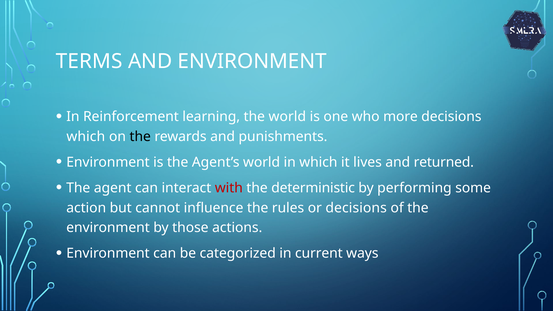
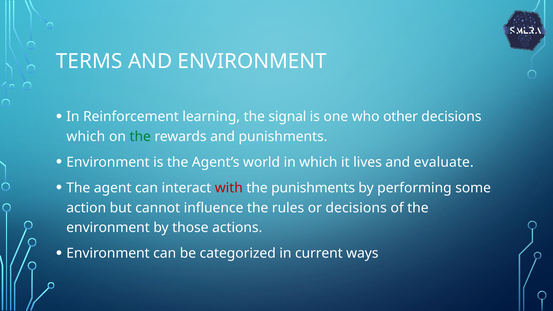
the world: world -> signal (287, 117)
more: more -> other (401, 117)
the colour: black -> green (140, 137)
returned: returned -> evaluate (444, 162)
the deterministic: deterministic -> punishments (313, 188)
